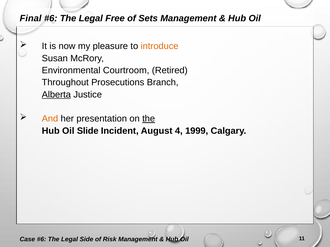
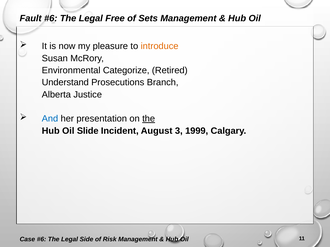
Final: Final -> Fault (31, 18)
Courtroom: Courtroom -> Categorize (126, 70)
Throughout: Throughout -> Understand (65, 83)
Alberta underline: present -> none (56, 95)
And colour: orange -> blue (50, 119)
4: 4 -> 3 (179, 131)
